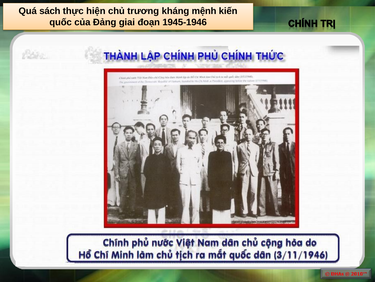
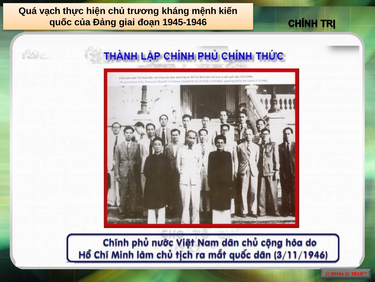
sách: sách -> vạch (50, 11)
